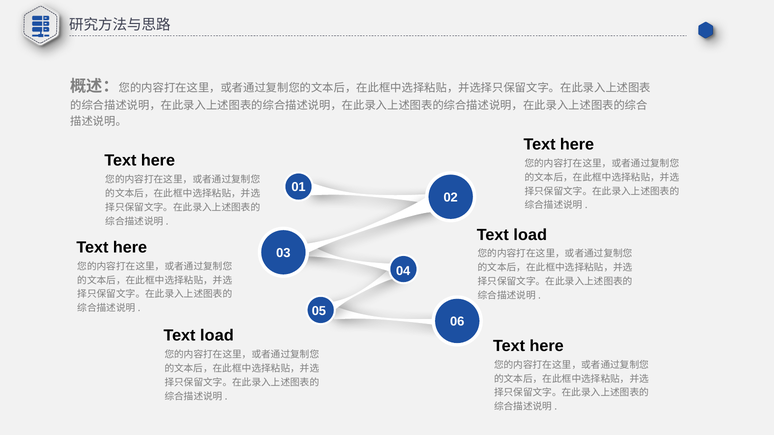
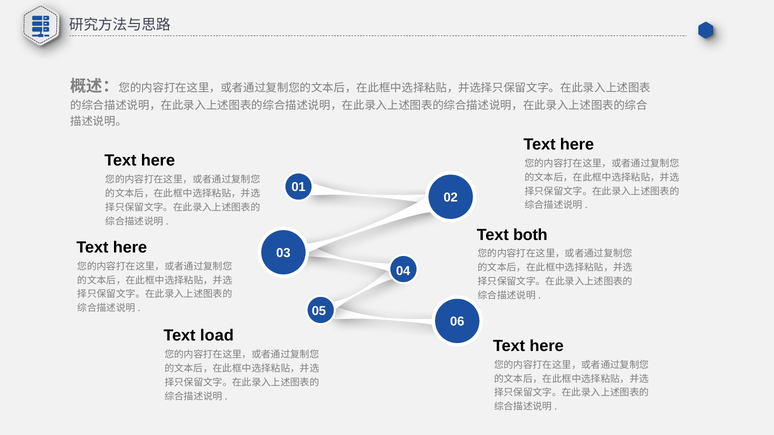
load: load -> both (530, 235)
